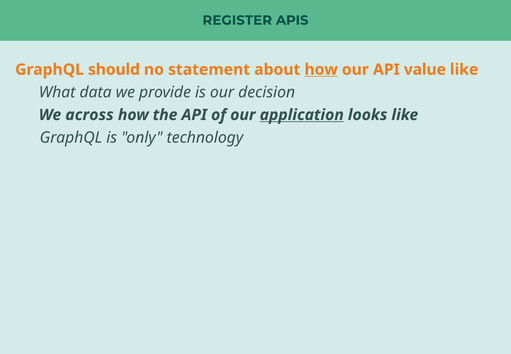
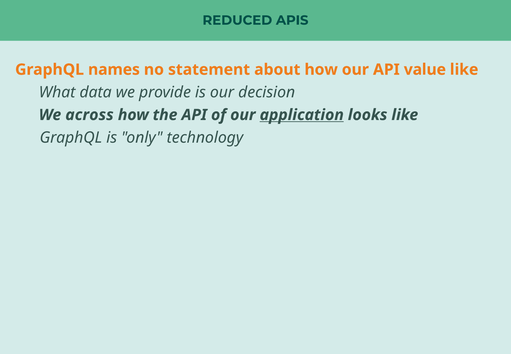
REGISTER: REGISTER -> REDUCED (237, 20)
should: should -> names (114, 70)
how underline: present -> none (321, 70)
